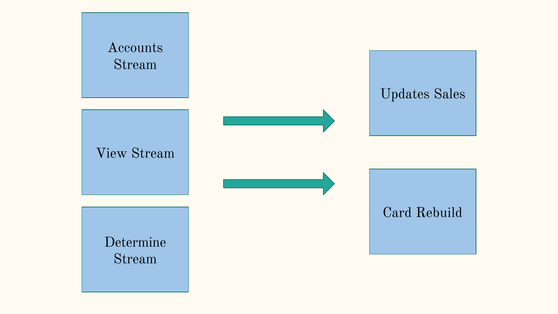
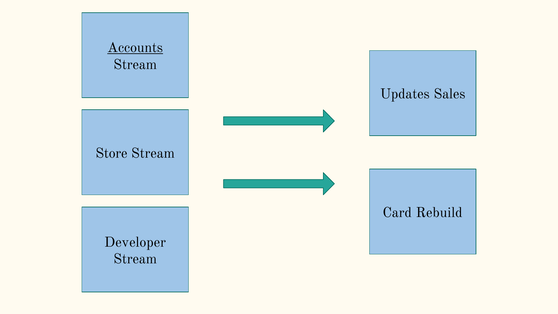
Accounts underline: none -> present (135, 48)
View: View -> Store (111, 153)
Determine: Determine -> Developer (135, 242)
